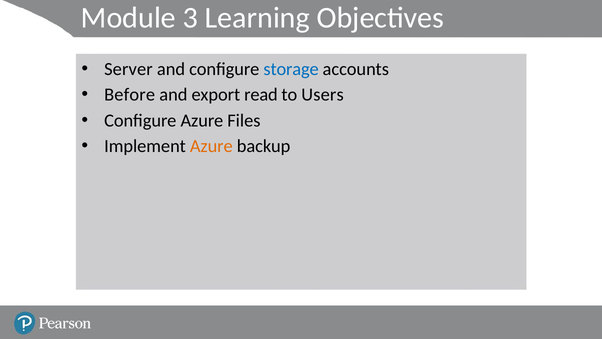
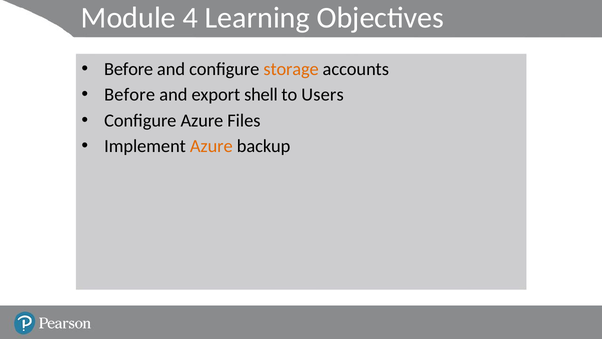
3: 3 -> 4 (190, 18)
Server: Server -> Before (129, 69)
storage colour: blue -> orange (291, 69)
read: read -> shell (261, 95)
